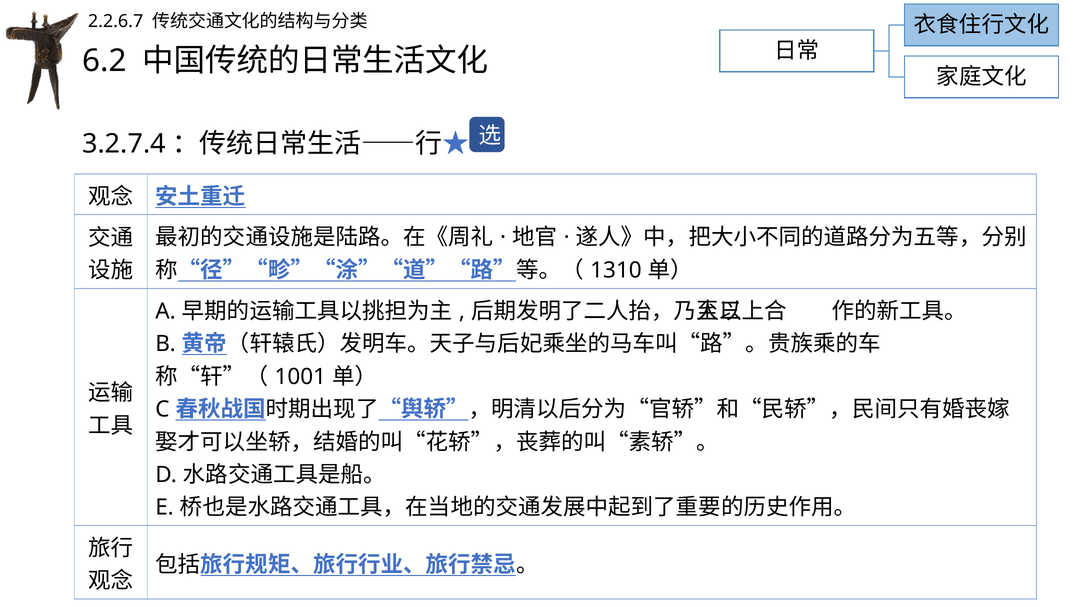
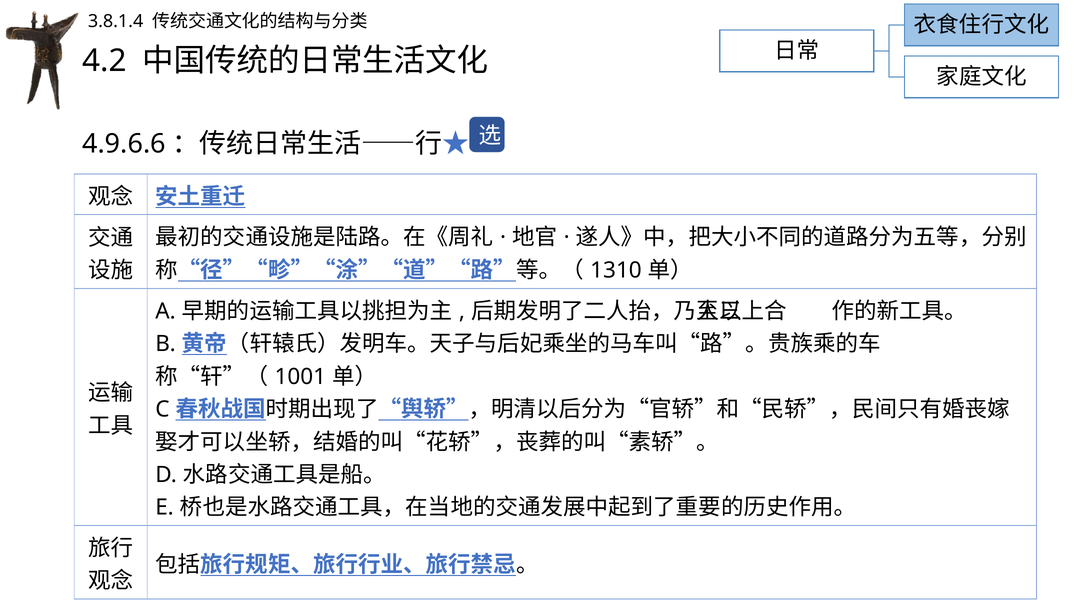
2.2.6.7: 2.2.6.7 -> 3.8.1.4 (116, 21)
6.2: 6.2 -> 4.2 (105, 61)
3.2.7.4: 3.2.7.4 -> 4.9.6.6 (124, 144)
